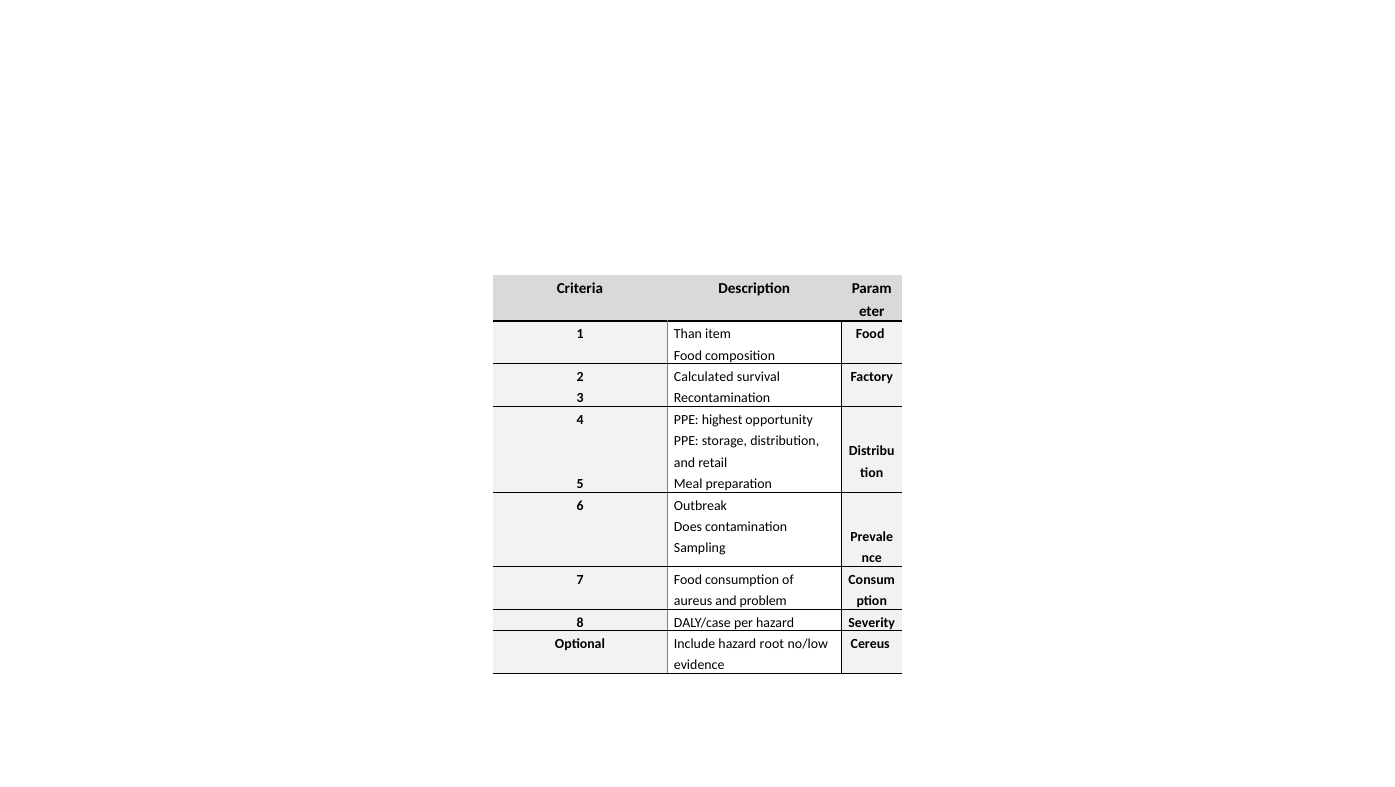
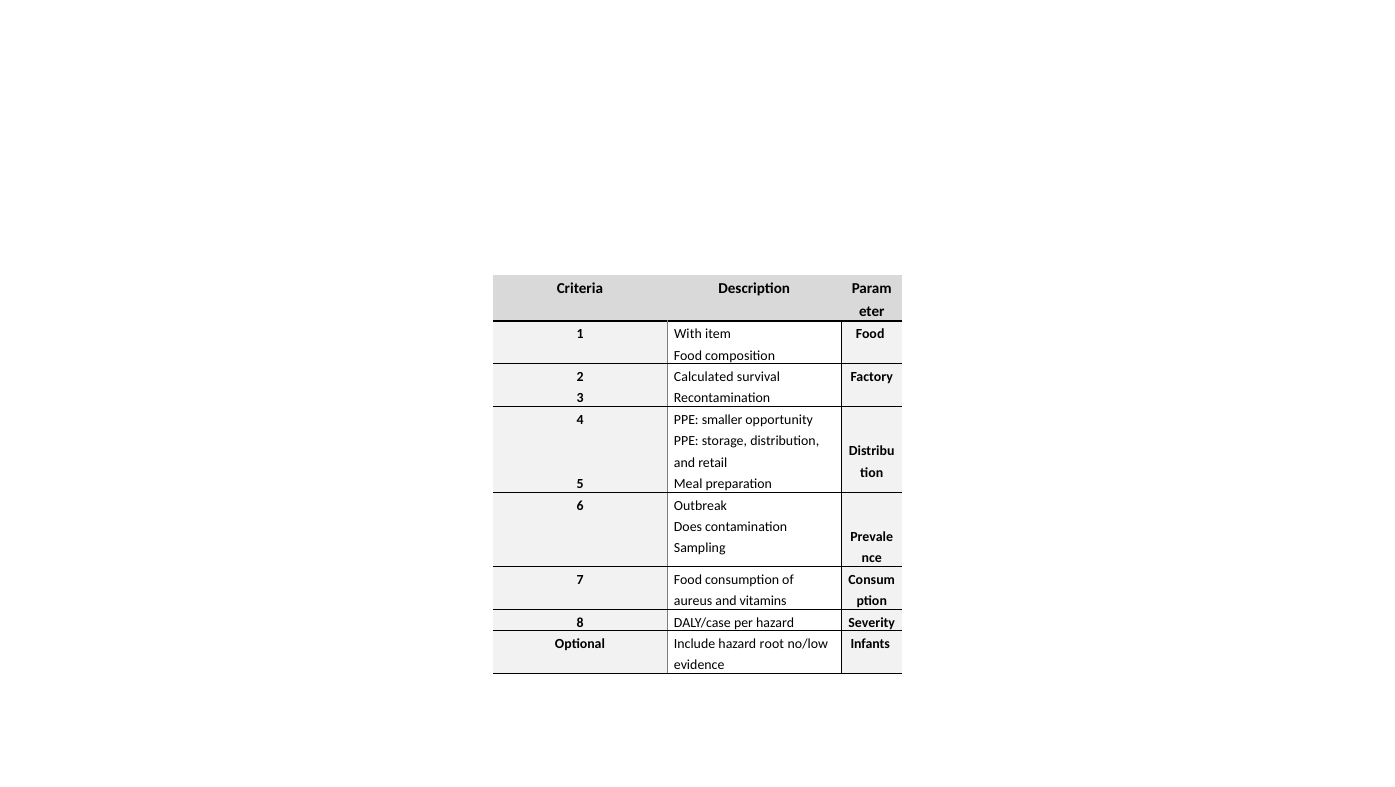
Than: Than -> With (688, 334)
highest: highest -> smaller (722, 420)
problem: problem -> vitamins (763, 601)
Cereus: Cereus -> Infants (870, 644)
